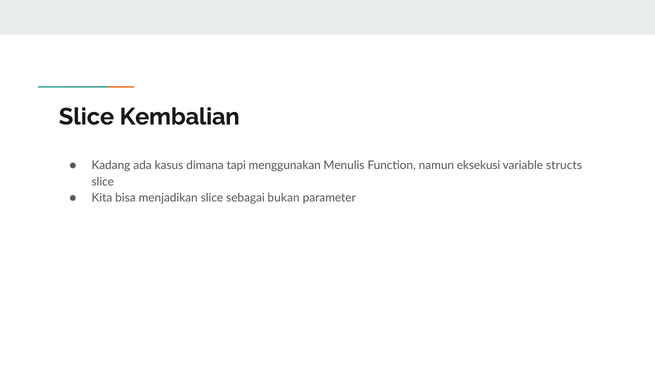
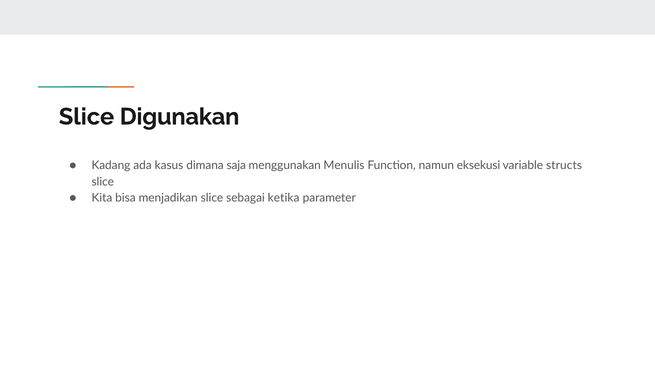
Kembalian: Kembalian -> Digunakan (180, 117)
tapi: tapi -> saja (236, 166)
bukan: bukan -> ketika (284, 198)
